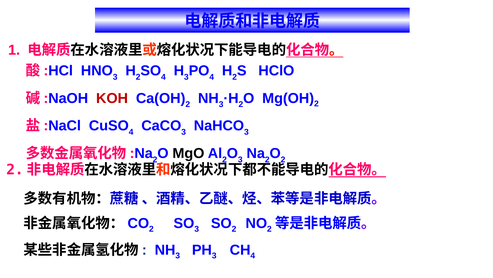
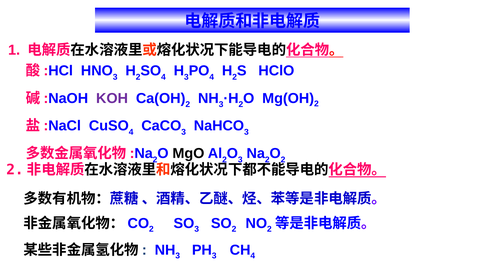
KOH colour: red -> purple (112, 98)
